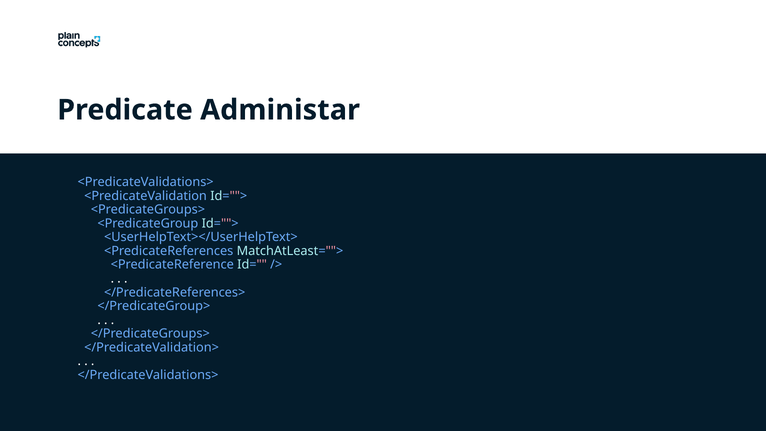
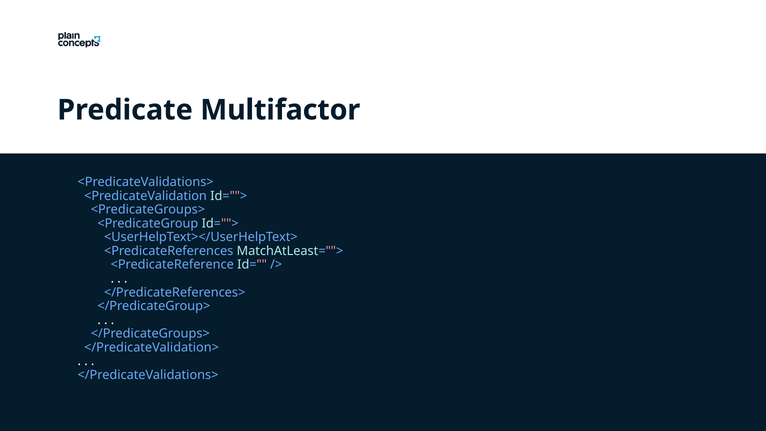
Administar: Administar -> Multifactor (280, 110)
